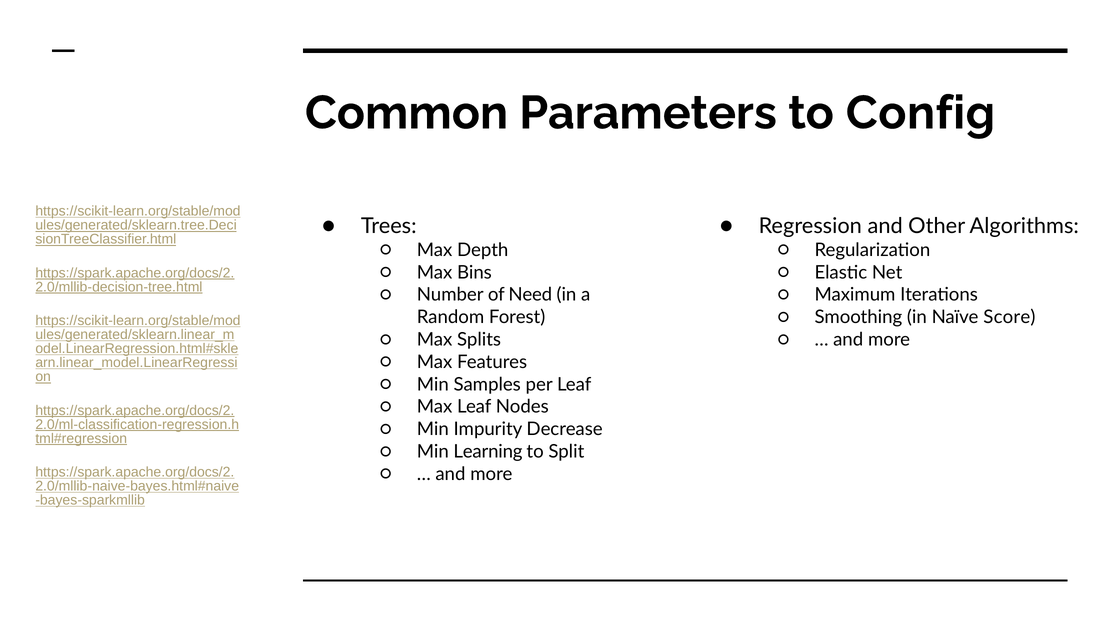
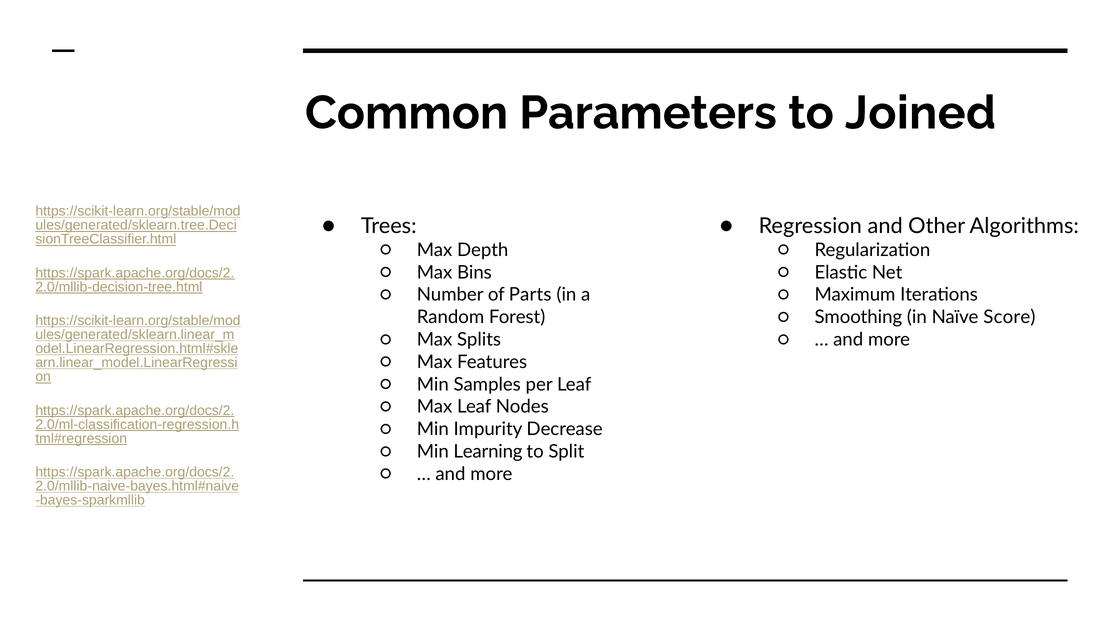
Config: Config -> Joined (921, 113)
Need: Need -> Parts (530, 295)
